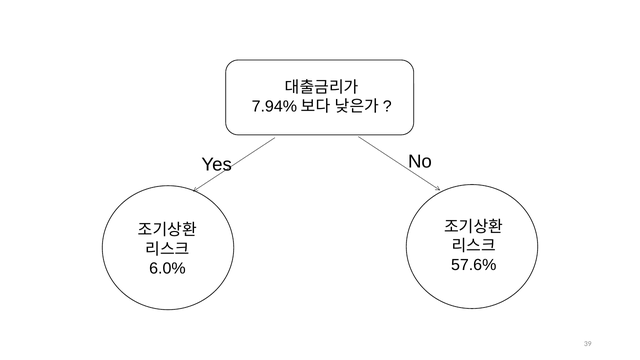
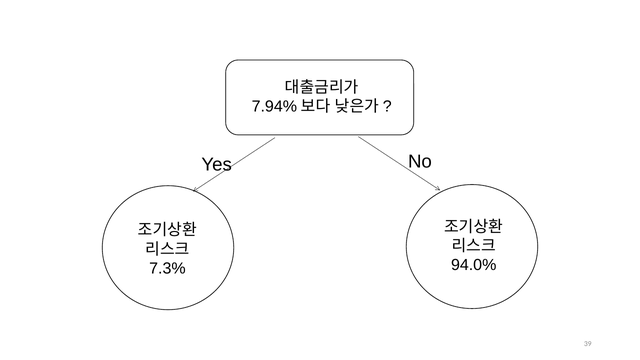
57.6%: 57.6% -> 94.0% (474, 265)
6.0%: 6.0% -> 7.3% (167, 269)
